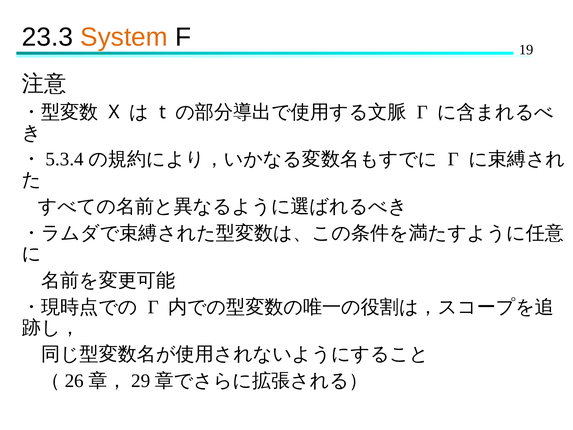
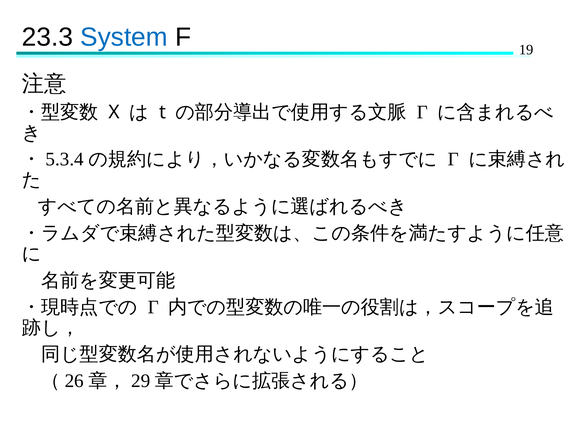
System colour: orange -> blue (124, 37)
